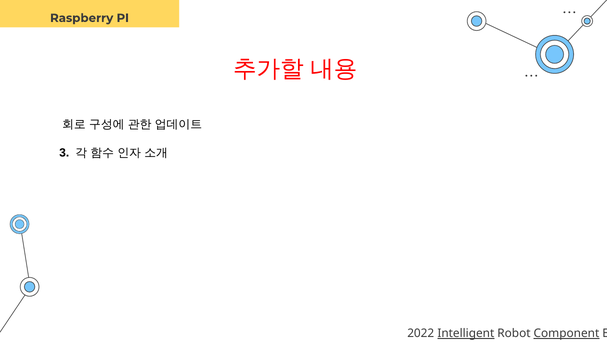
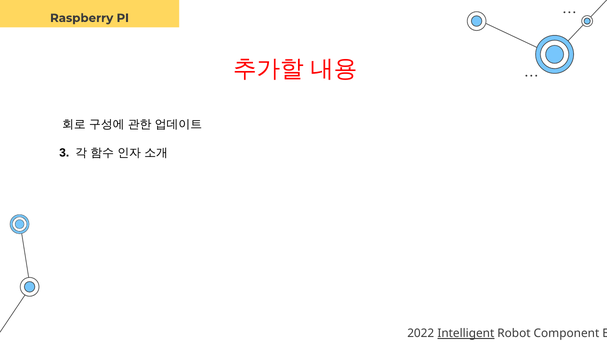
Component underline: present -> none (566, 333)
